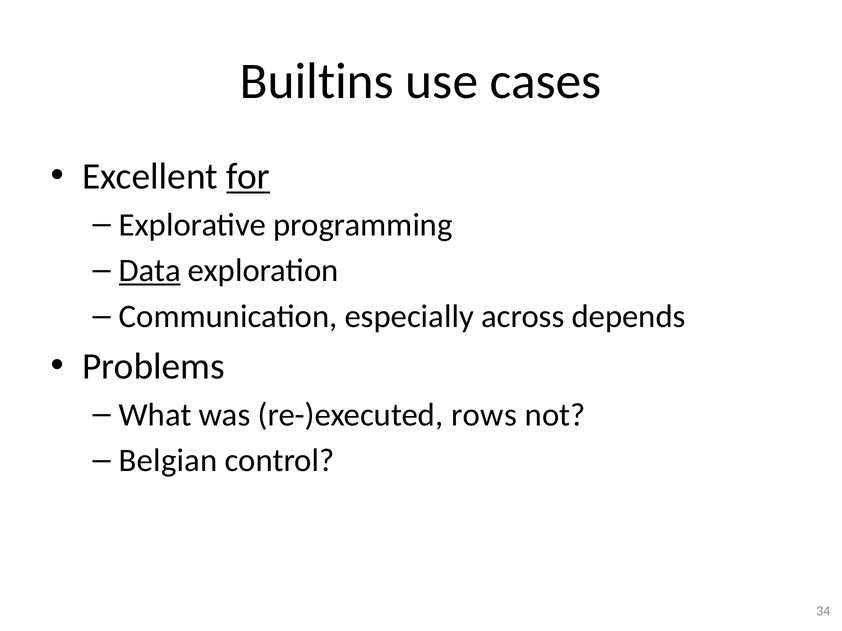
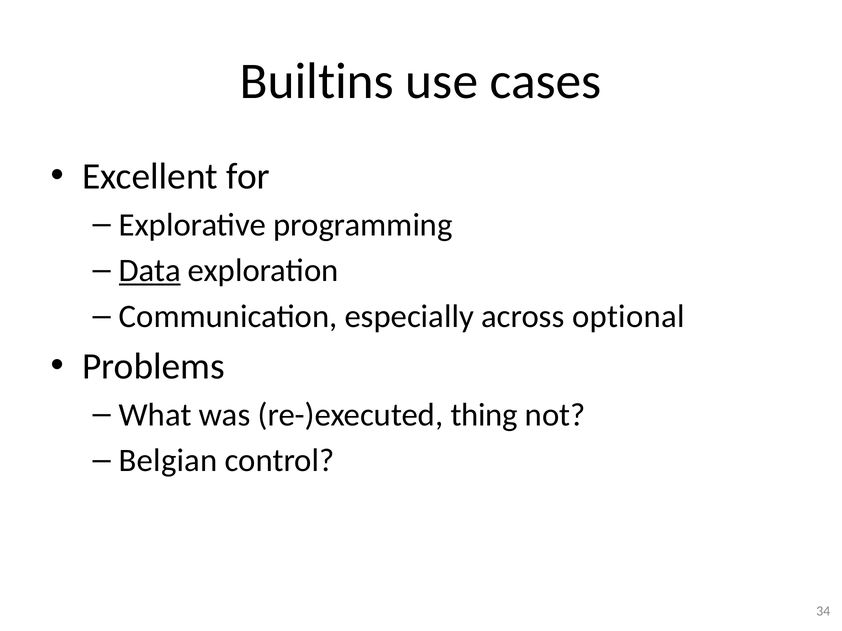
for underline: present -> none (248, 177)
depends: depends -> optional (628, 317)
rows: rows -> thing (484, 415)
